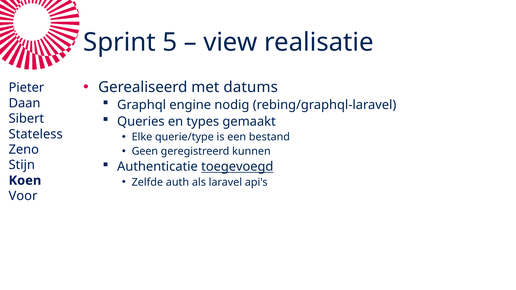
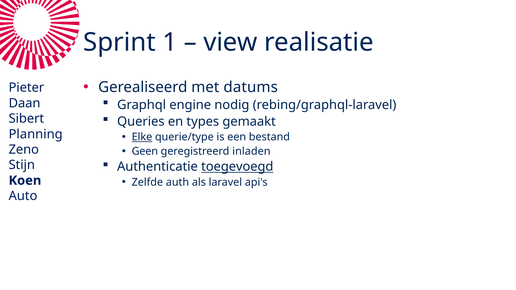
5: 5 -> 1 (170, 42)
Stateless: Stateless -> Planning (36, 134)
Elke underline: none -> present (142, 137)
kunnen: kunnen -> inladen (251, 151)
Voor: Voor -> Auto (23, 196)
